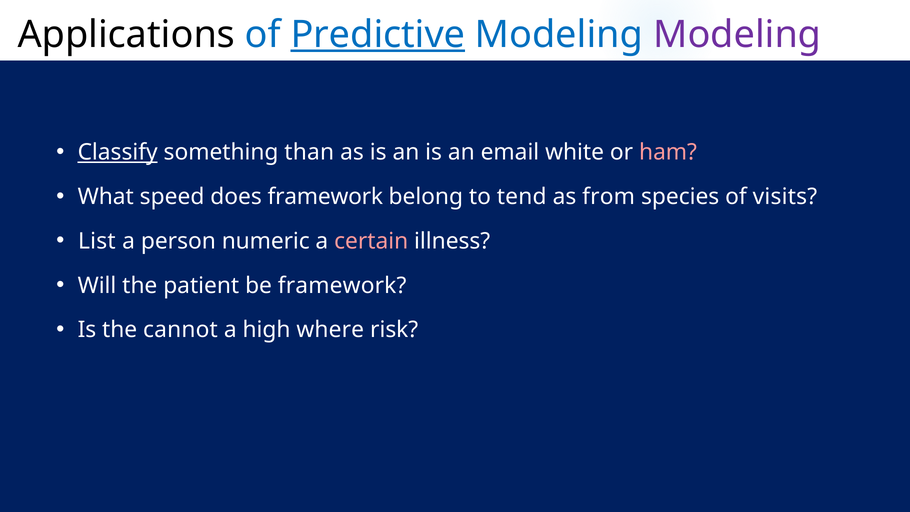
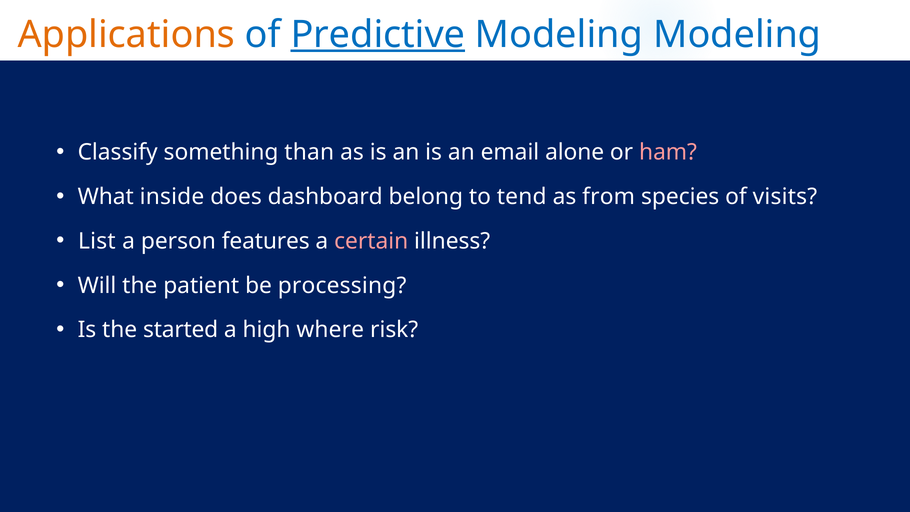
Applications colour: black -> orange (126, 34)
Modeling colour: purple -> blue (737, 34)
Classify underline: present -> none (118, 152)
white: white -> alone (575, 152)
speed: speed -> inside (172, 197)
does framework: framework -> dashboard (325, 197)
numeric: numeric -> features (266, 241)
be framework: framework -> processing (342, 285)
cannot: cannot -> started (181, 330)
